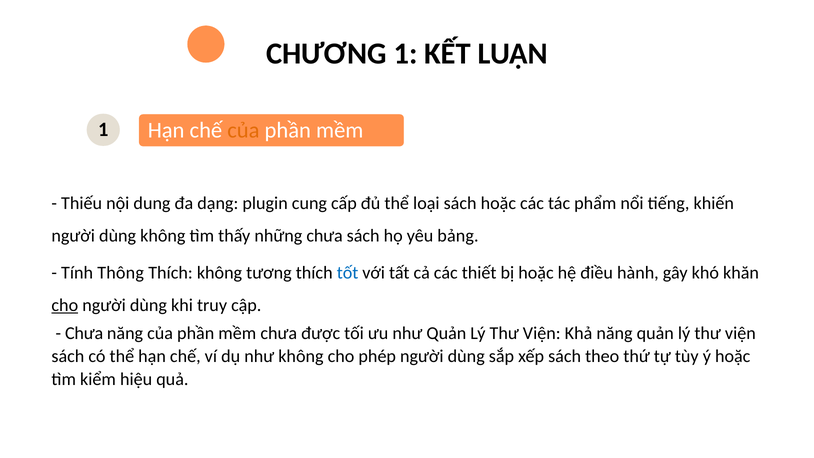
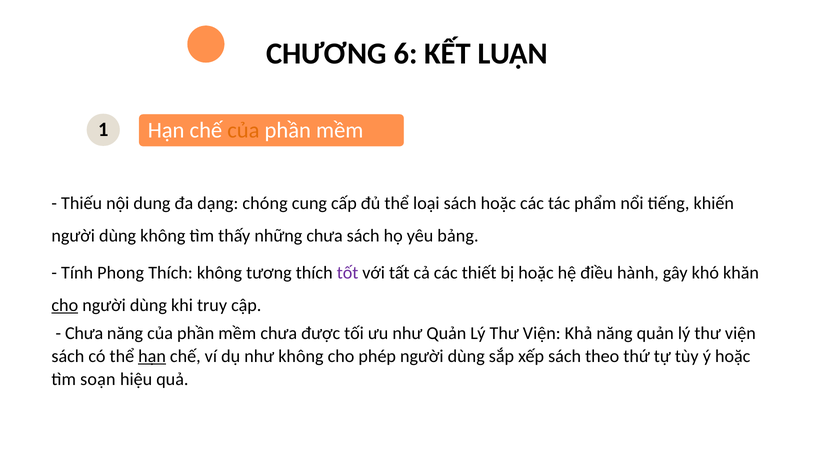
CHƯƠNG 1: 1 -> 6 (405, 54)
plugin: plugin -> chóng (265, 203)
Thông: Thông -> Phong (121, 273)
tốt colour: blue -> purple (348, 273)
hạn underline: none -> present (152, 356)
kiểm: kiểm -> soạn (98, 379)
